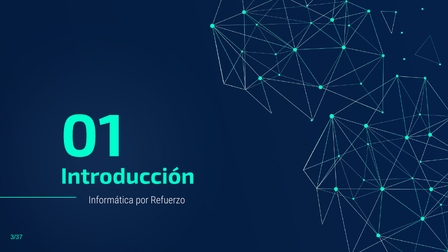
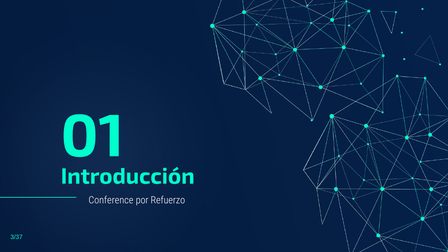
Informática: Informática -> Conference (111, 200)
